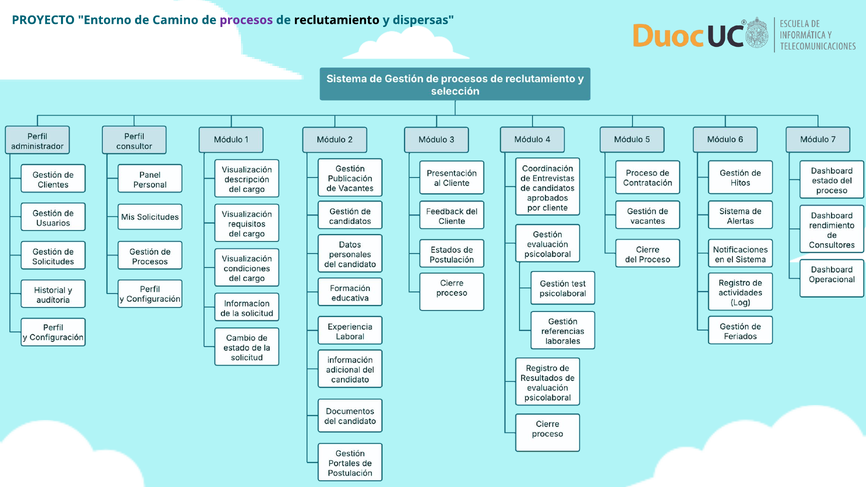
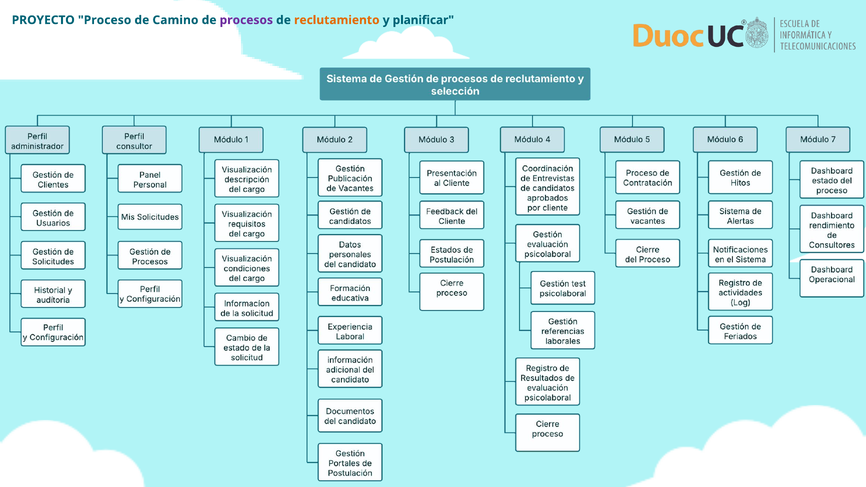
Entorno: Entorno -> Proceso (105, 20)
reclutamiento colour: black -> orange (337, 20)
dispersas: dispersas -> planificar (423, 20)
